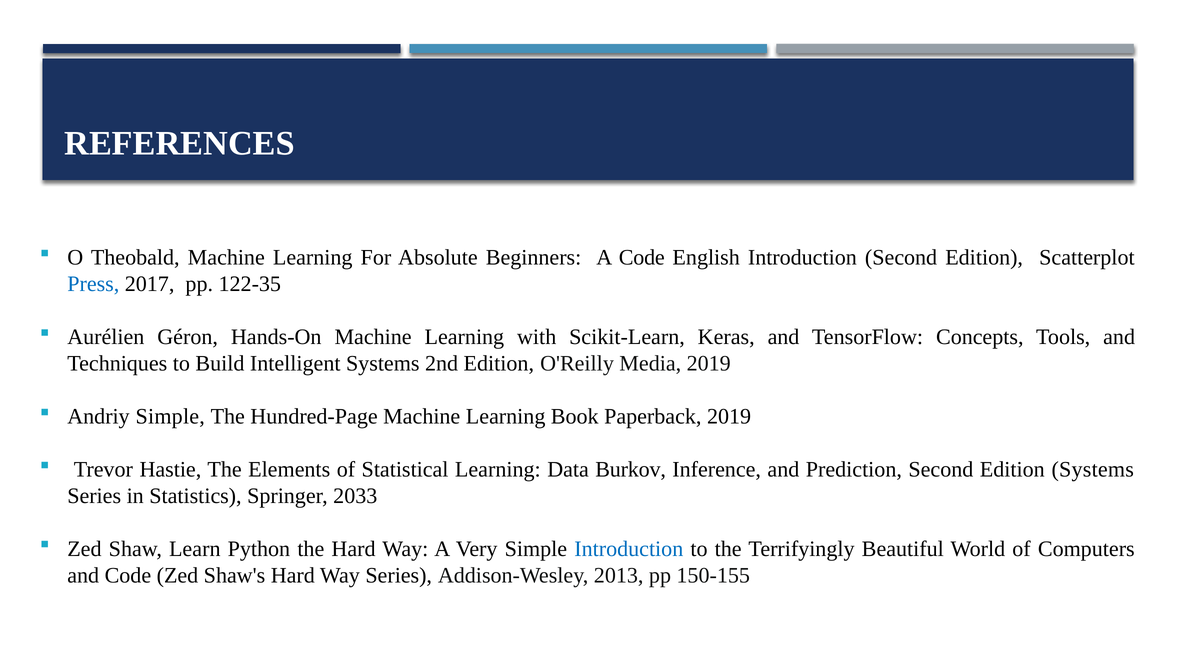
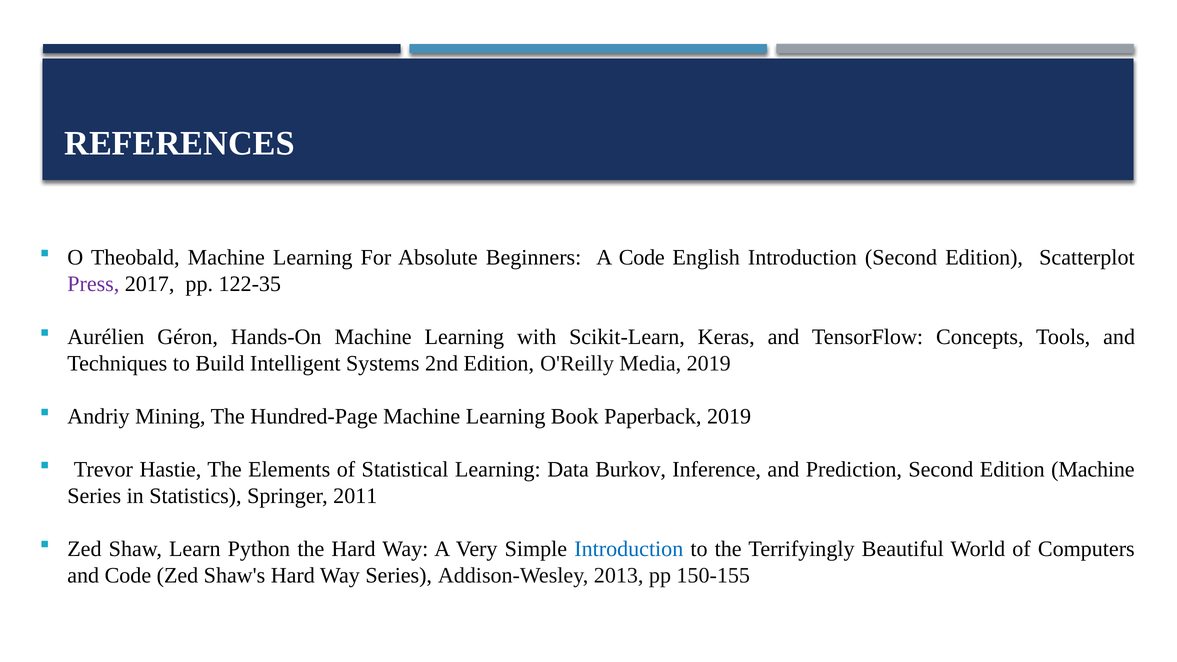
Press colour: blue -> purple (93, 284)
Andriy Simple: Simple -> Mining (170, 416)
Edition Systems: Systems -> Machine (1093, 469)
2033: 2033 -> 2011 (355, 496)
